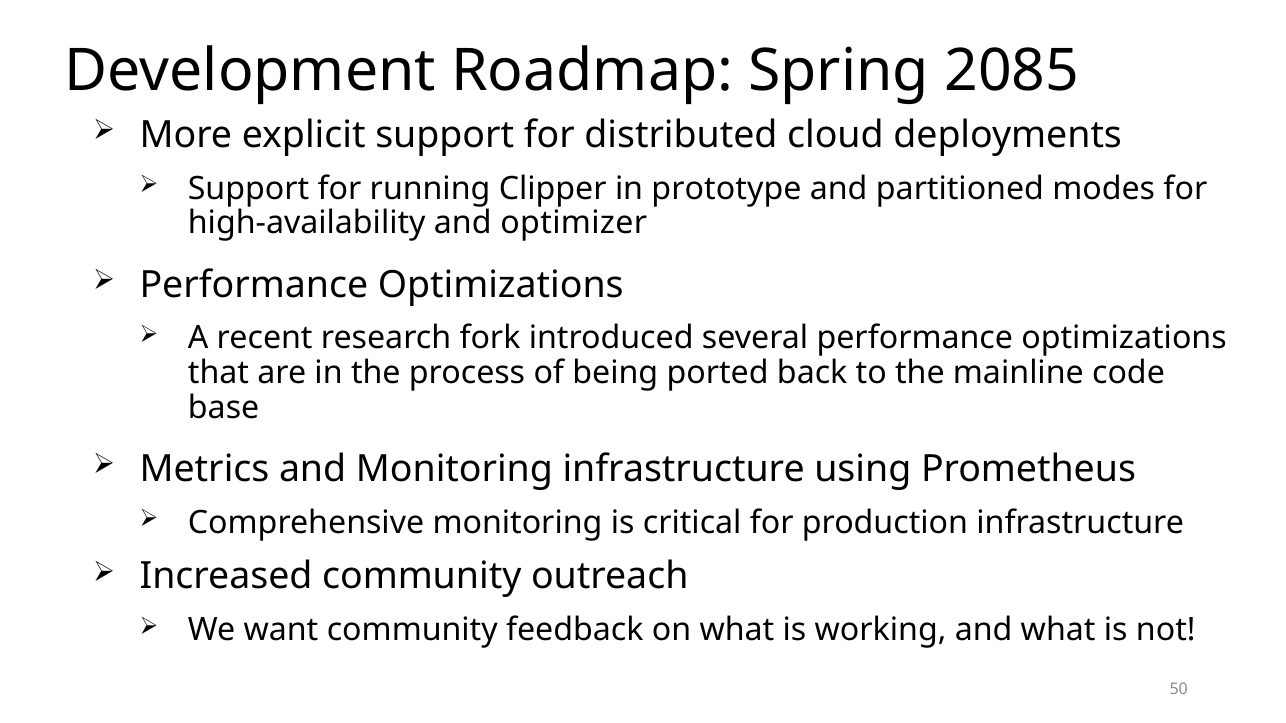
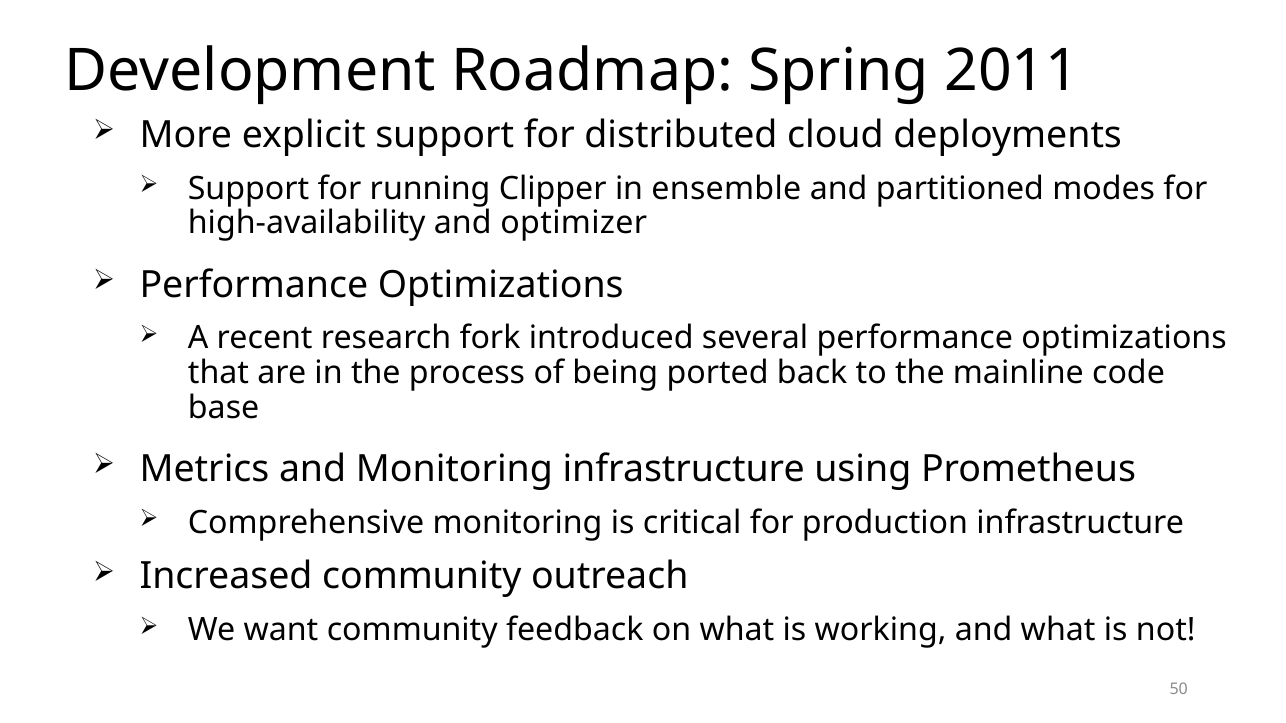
2085: 2085 -> 2011 (1012, 71)
prototype: prototype -> ensemble (726, 189)
